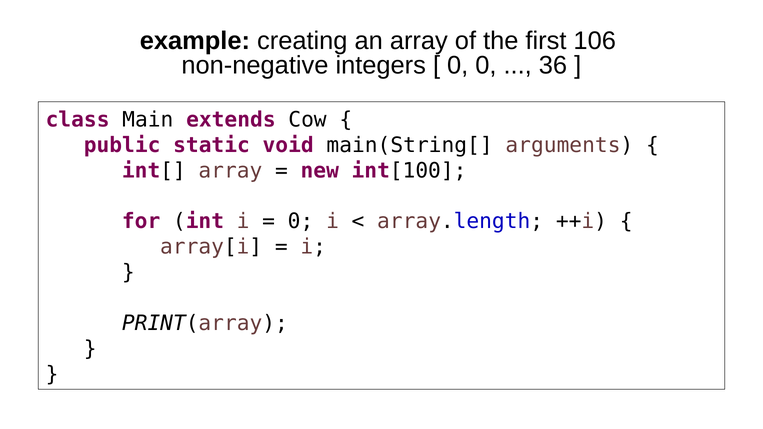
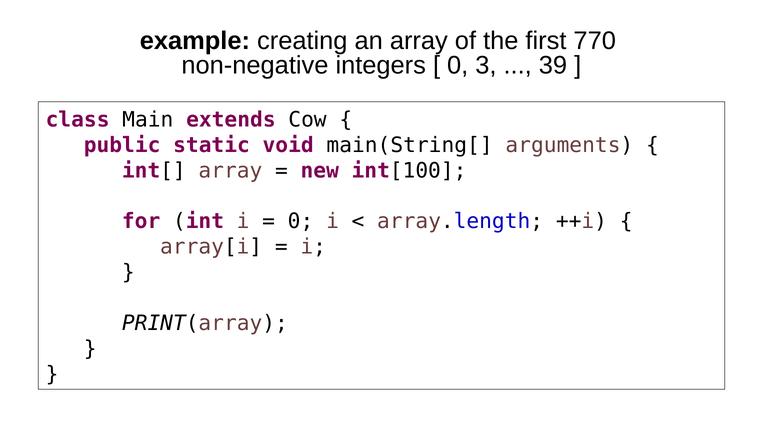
106: 106 -> 770 (595, 41)
0 0: 0 -> 3 (486, 66)
36: 36 -> 39 (553, 66)
